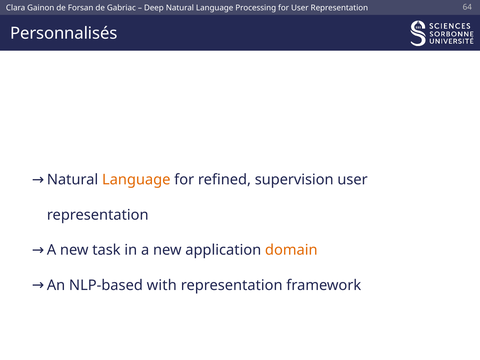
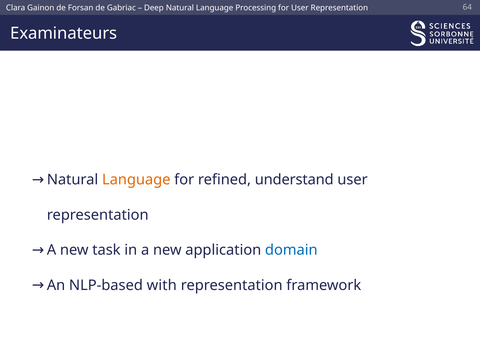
Personnalisés: Personnalisés -> Examinateurs (64, 33)
supervision: supervision -> understand (294, 180)
domain colour: orange -> blue (291, 250)
